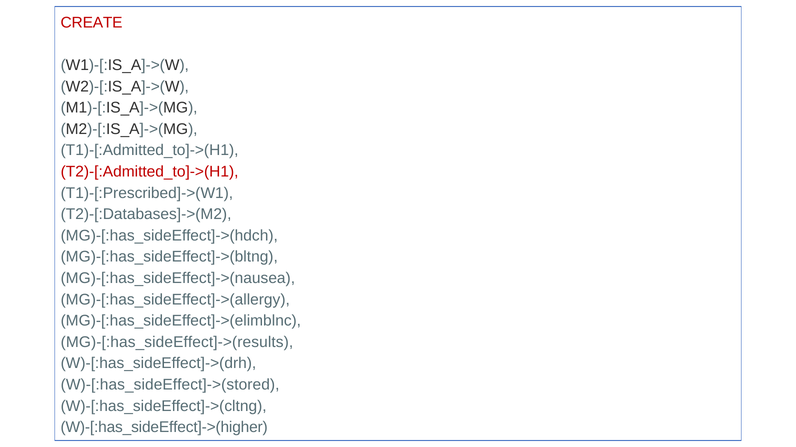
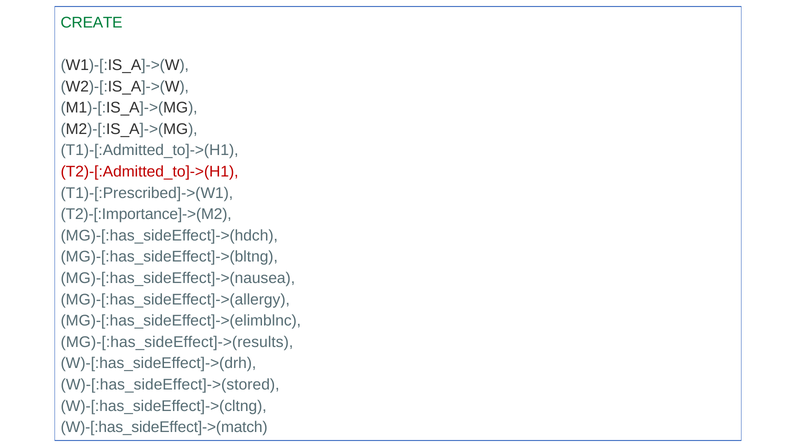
CREATE colour: red -> green (92, 23)
T2)-[:Databases]->(M2: T2)-[:Databases]->(M2 -> T2)-[:Importance]->(M2 (146, 215)
W)-[:has_sideEffect]->(higher: W)-[:has_sideEffect]->(higher -> W)-[:has_sideEffect]->(match (164, 428)
